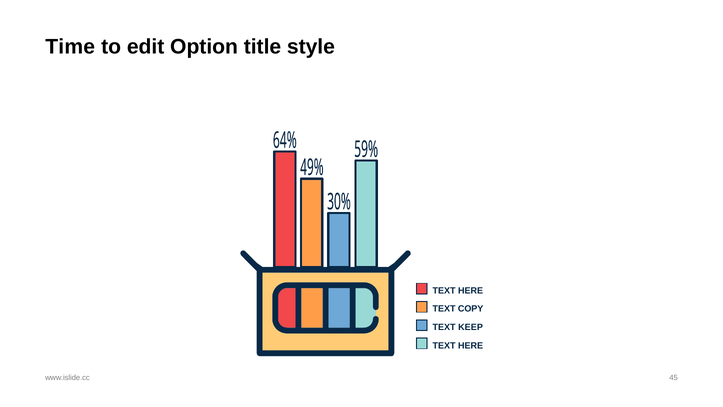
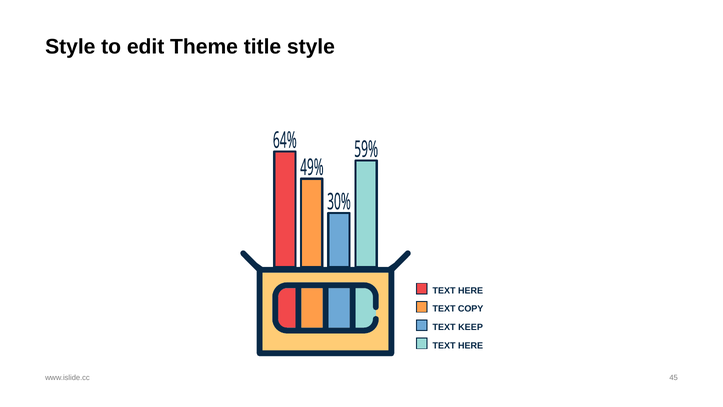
Time: Time -> Style (70, 47)
Option: Option -> Theme (204, 47)
